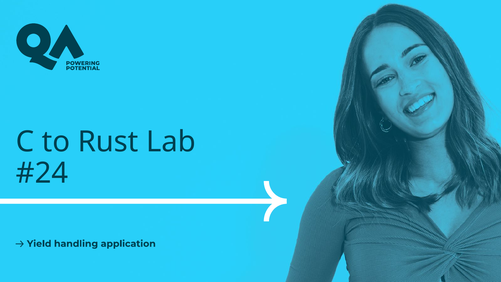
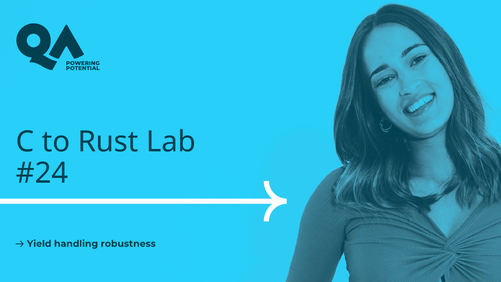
application: application -> robustness (128, 244)
